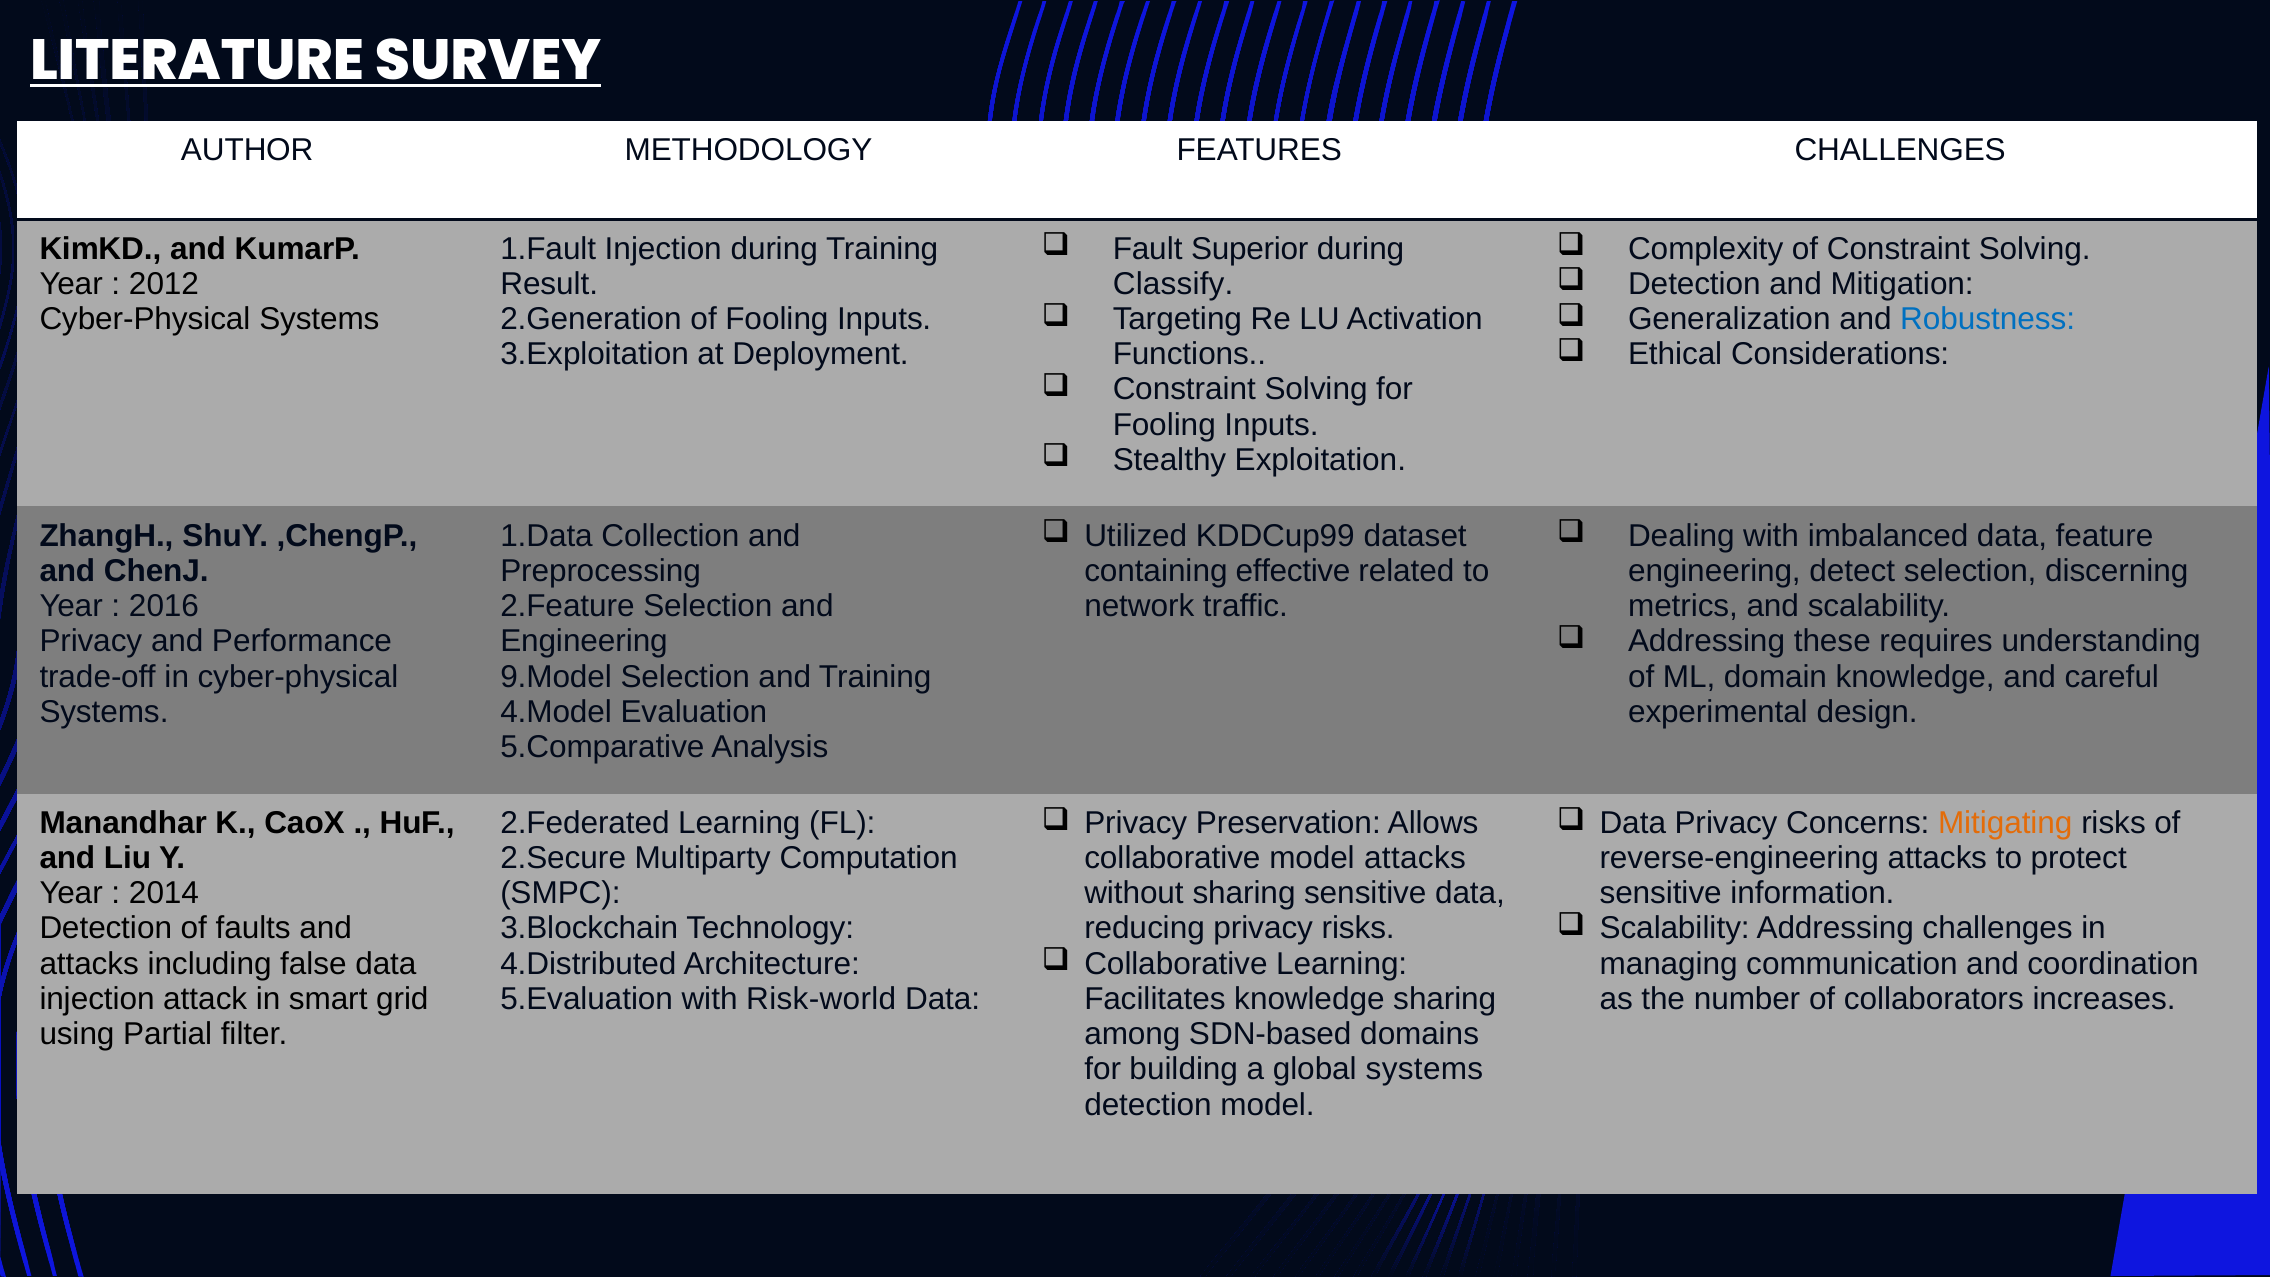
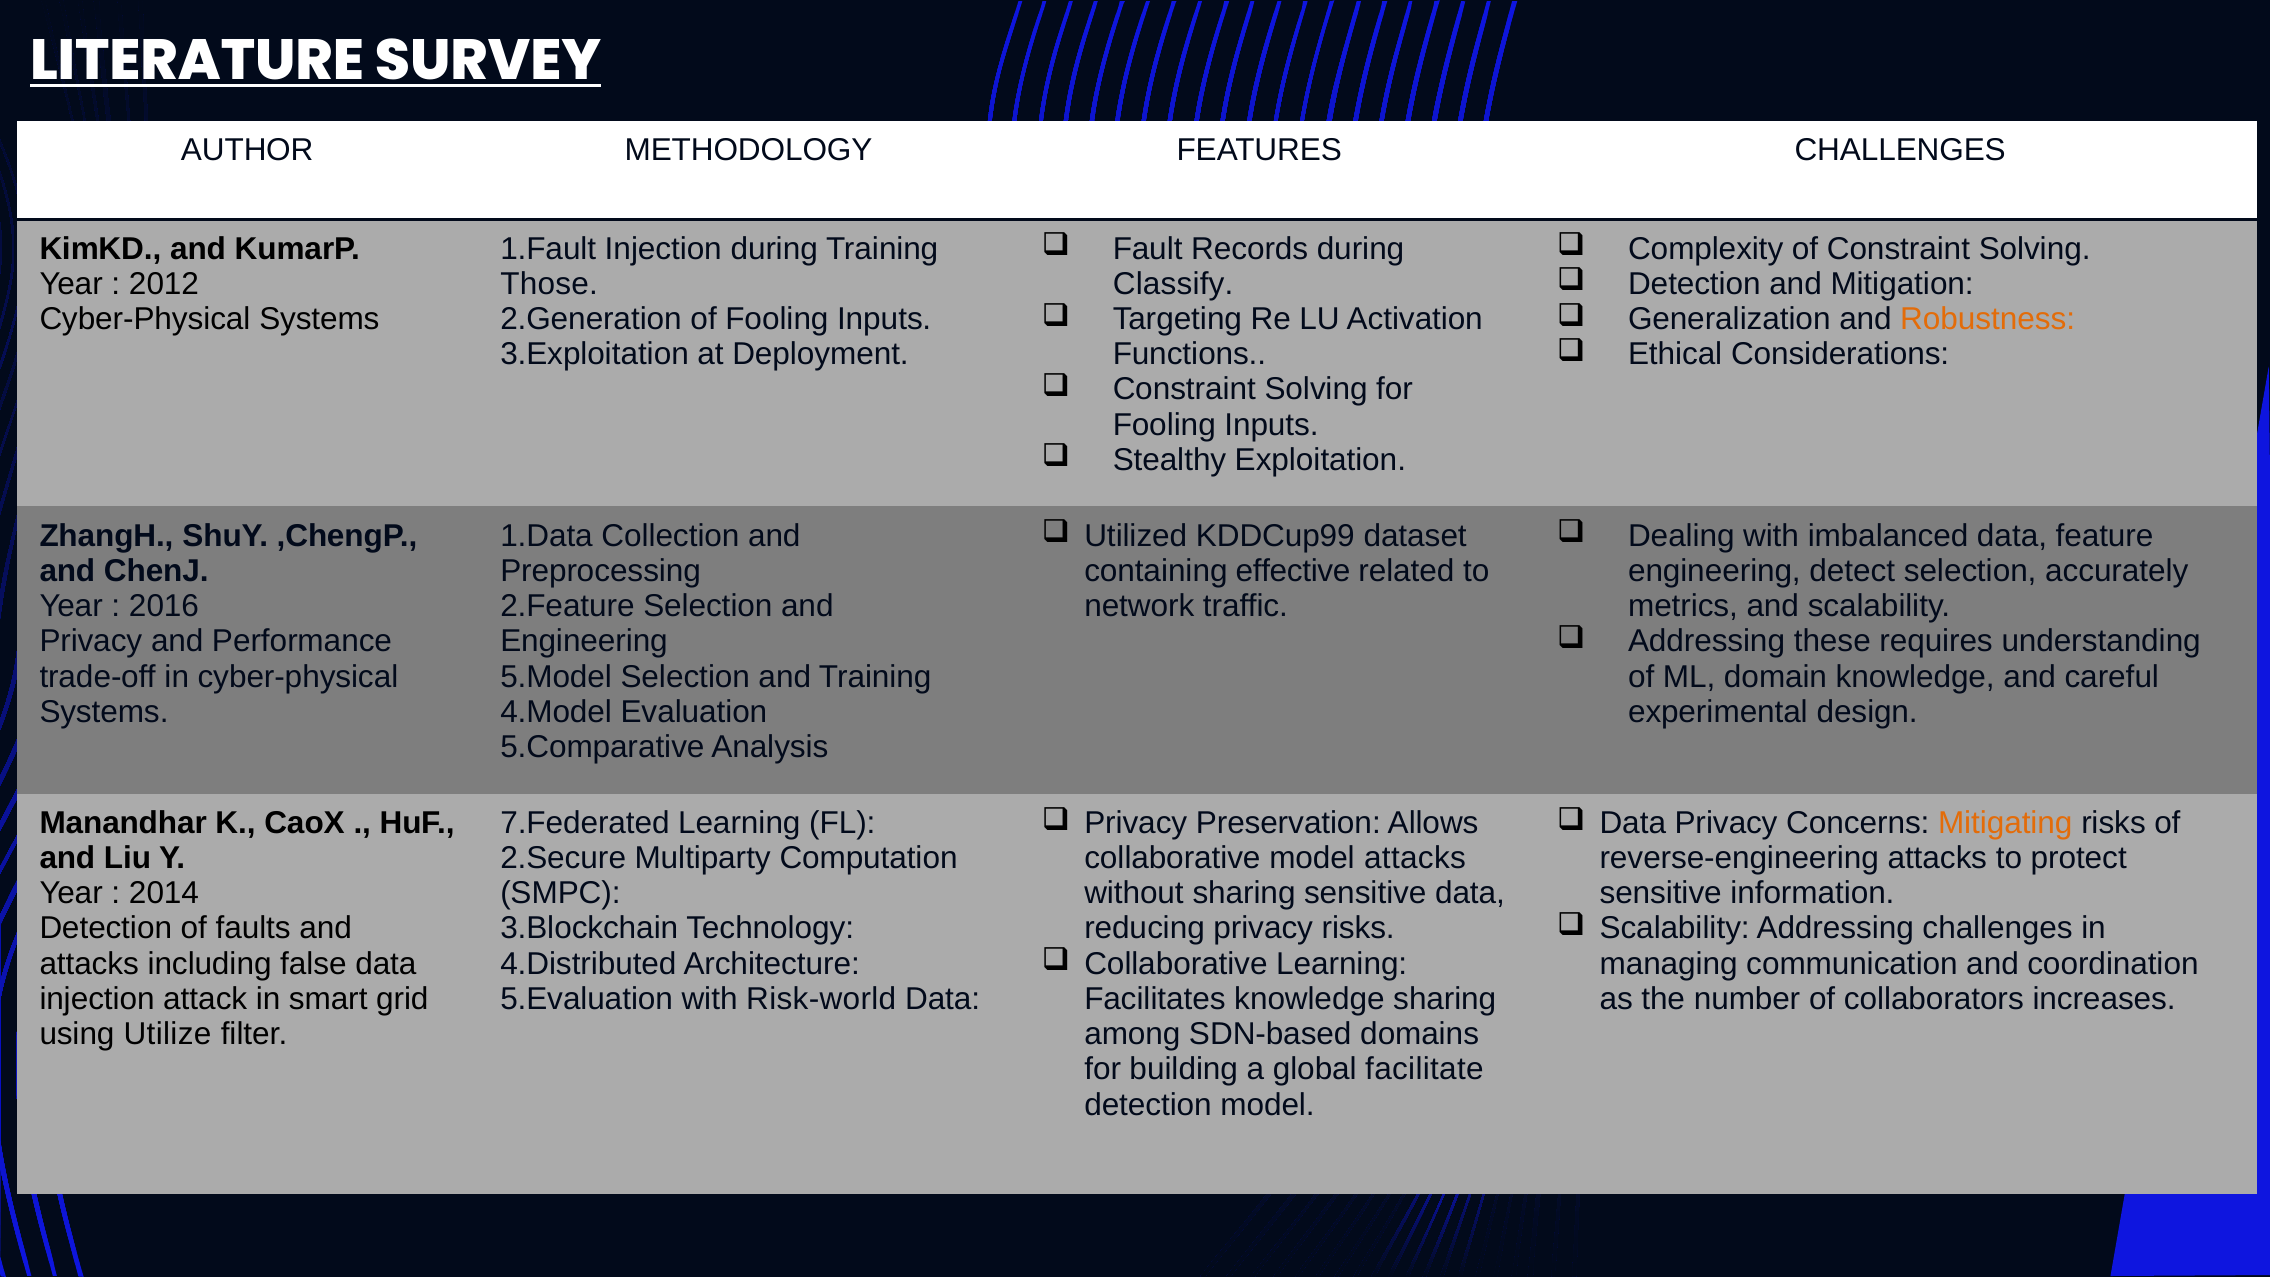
Superior: Superior -> Records (1250, 249)
Result: Result -> Those (549, 284)
Robustness colour: blue -> orange (1988, 319)
discerning: discerning -> accurately (2117, 571)
9.Model: 9.Model -> 5.Model (556, 677)
2.Federated: 2.Federated -> 7.Federated (585, 823)
Partial: Partial -> Utilize (168, 1034)
global systems: systems -> facilitate (1424, 1069)
